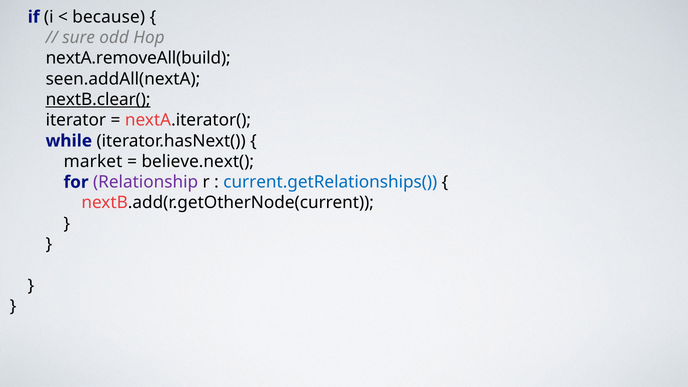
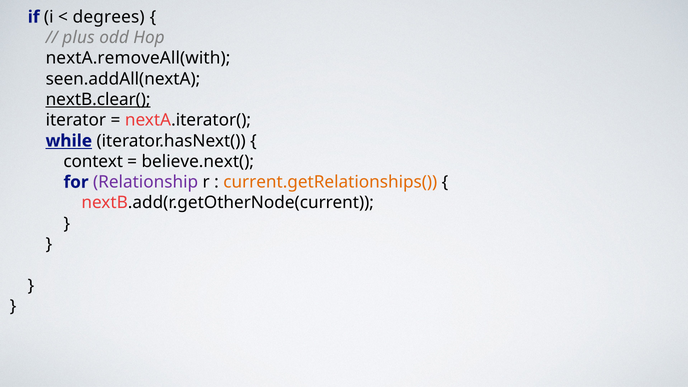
because: because -> degrees (109, 17)
sure: sure -> plus (78, 38)
nextA.removeAll(build: nextA.removeAll(build -> nextA.removeAll(with (138, 58)
while underline: none -> present (69, 141)
market: market -> context (93, 162)
current.getRelationships( colour: blue -> orange (330, 182)
